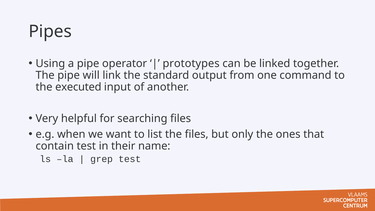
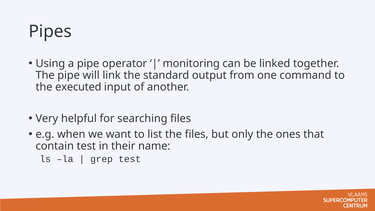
prototypes: prototypes -> monitoring (191, 63)
